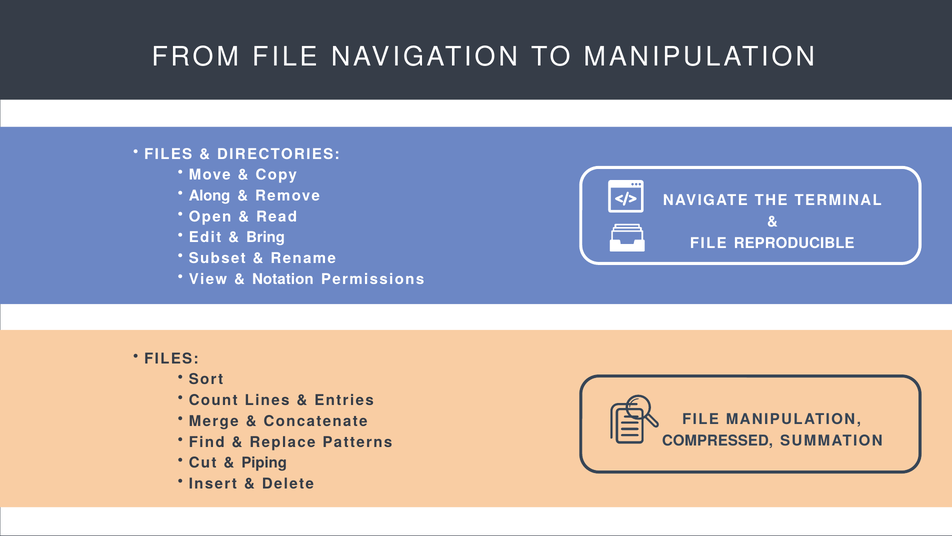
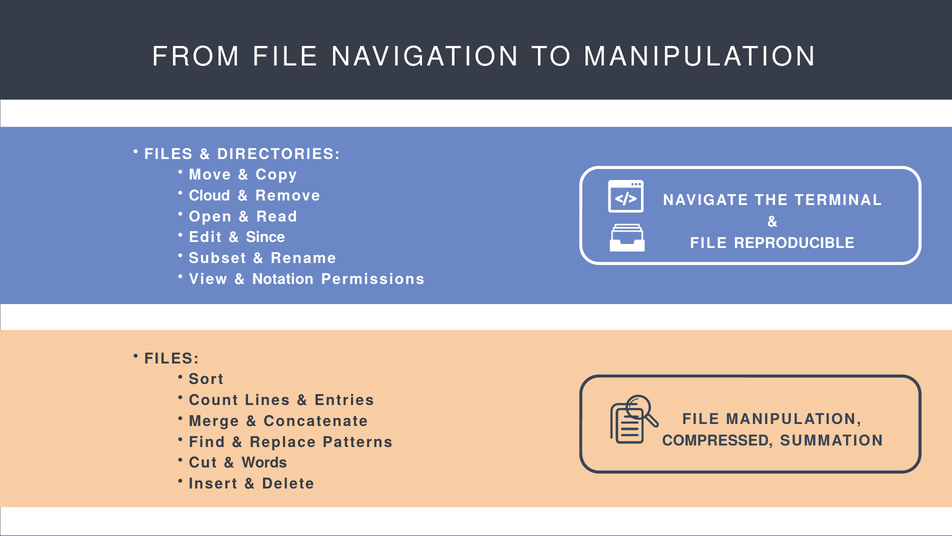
Along: Along -> Cloud (210, 196)
Bring: Bring -> Since (266, 237)
Piping: Piping -> Words (264, 463)
